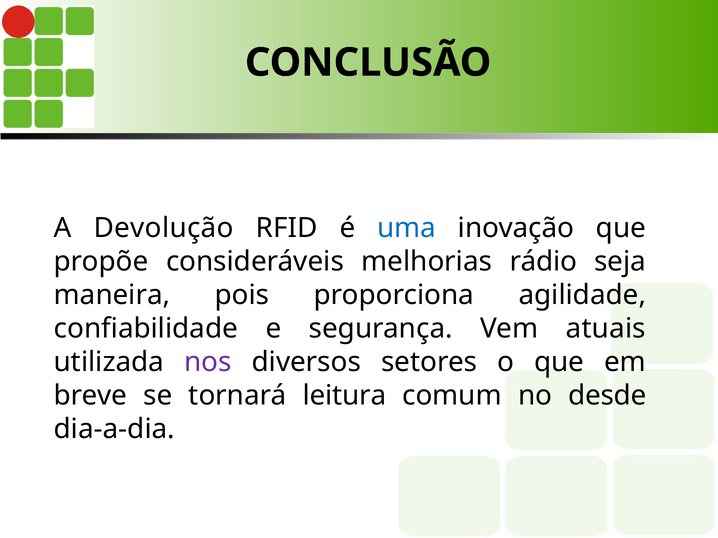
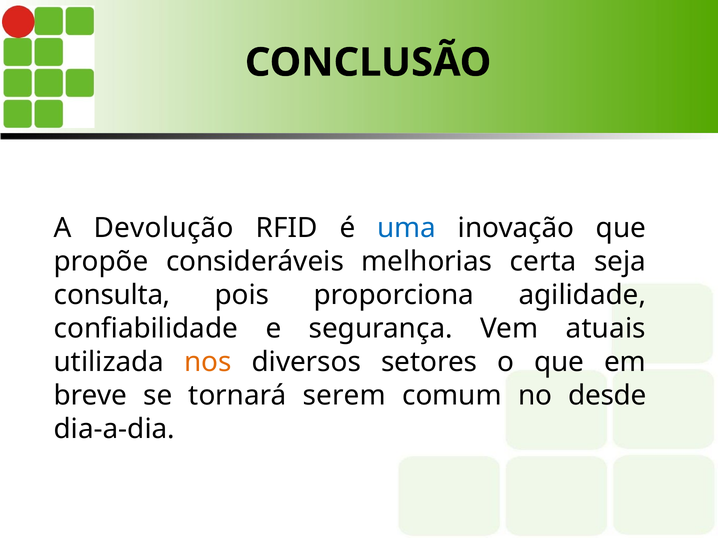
rádio: rádio -> certa (543, 262)
maneira: maneira -> consulta (112, 295)
nos colour: purple -> orange (208, 362)
leitura: leitura -> serem (344, 396)
